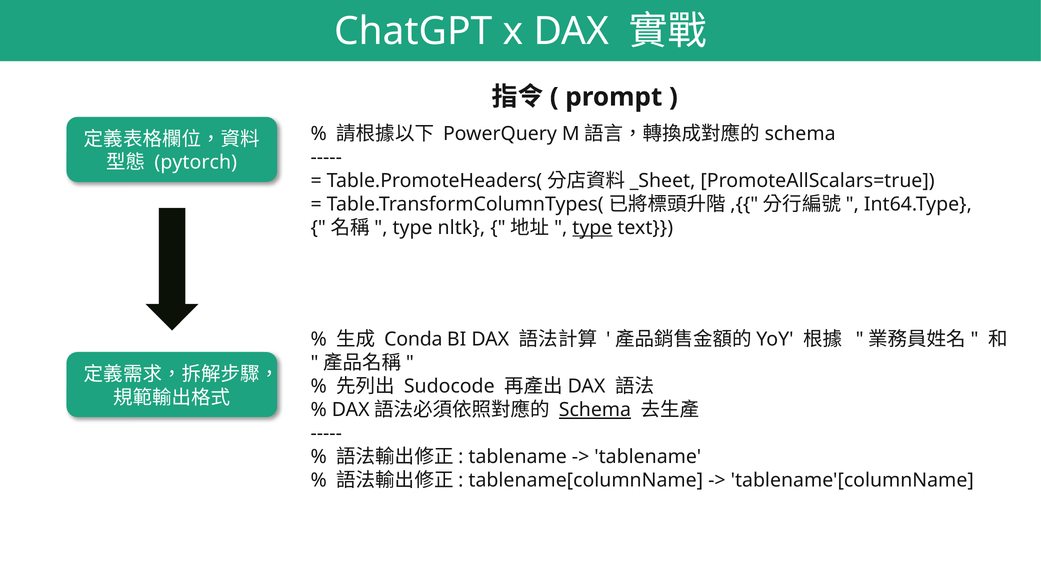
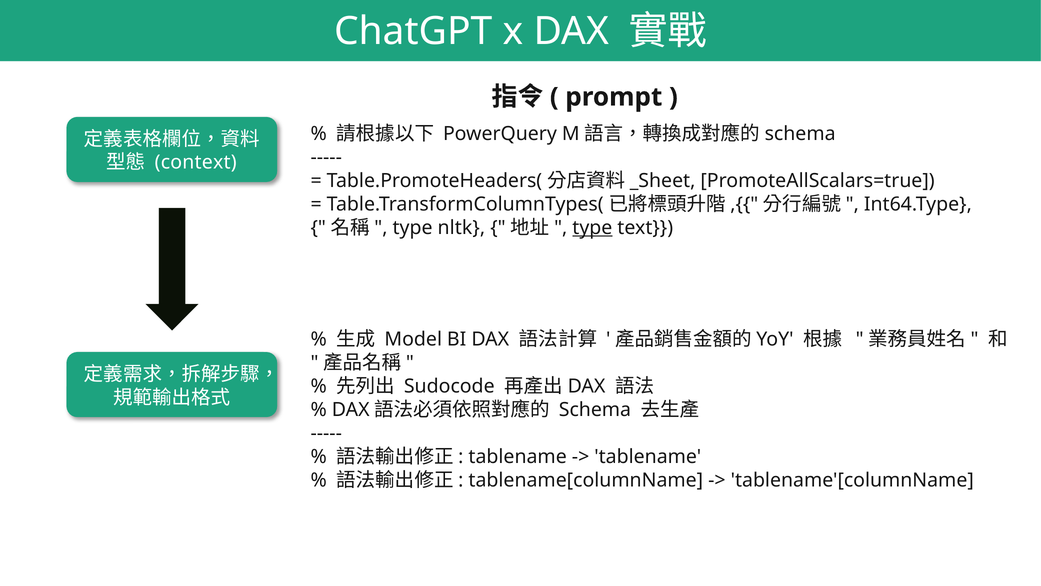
pytorch: pytorch -> context (196, 162)
Conda: Conda -> Model (413, 339)
Schema underline: present -> none (595, 410)
